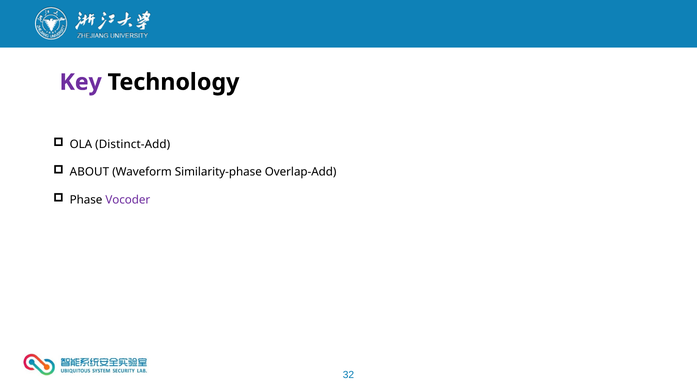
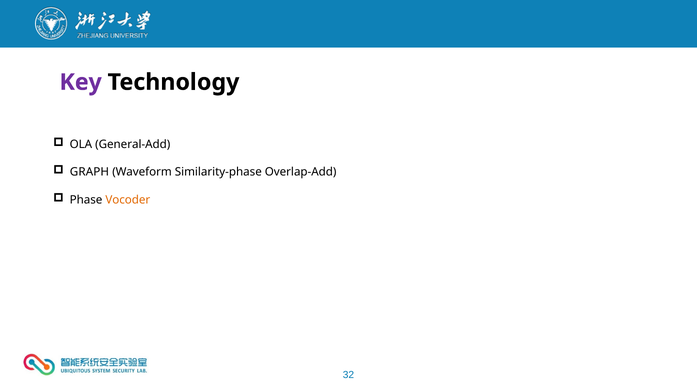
Distinct-Add: Distinct-Add -> General-Add (133, 144)
ABOUT: ABOUT -> GRAPH (89, 172)
Vocoder colour: purple -> orange (128, 200)
